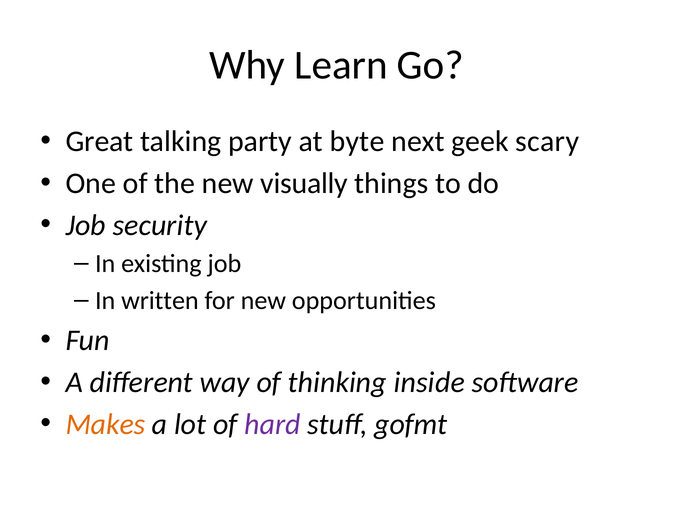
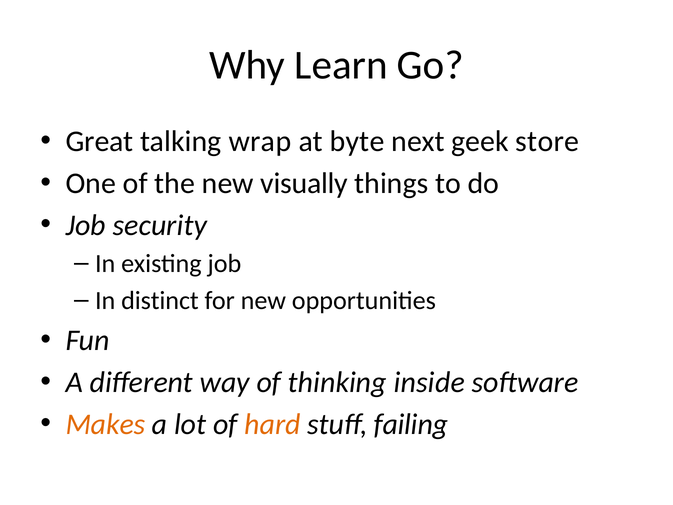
party: party -> wrap (260, 141)
scary: scary -> store (547, 141)
written: written -> distinct (160, 300)
hard colour: purple -> orange (272, 424)
gofmt: gofmt -> failing (411, 424)
